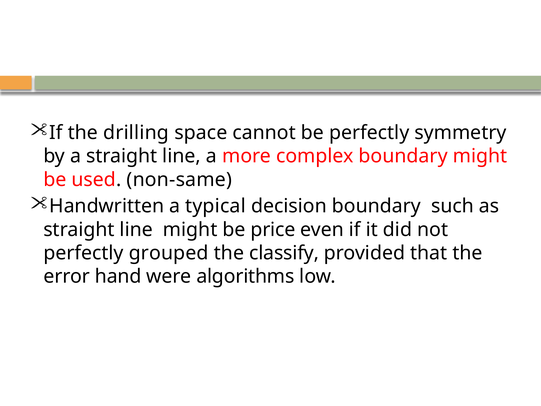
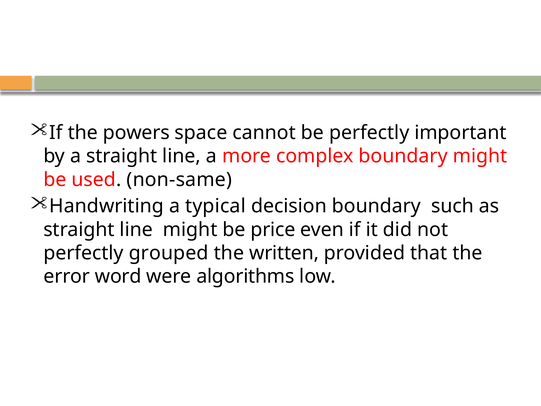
drilling: drilling -> powers (136, 133)
symmetry: symmetry -> important (460, 133)
Handwritten: Handwritten -> Handwriting (107, 206)
classify: classify -> written (284, 253)
hand: hand -> word (118, 276)
